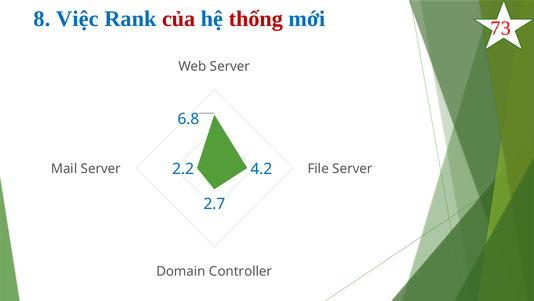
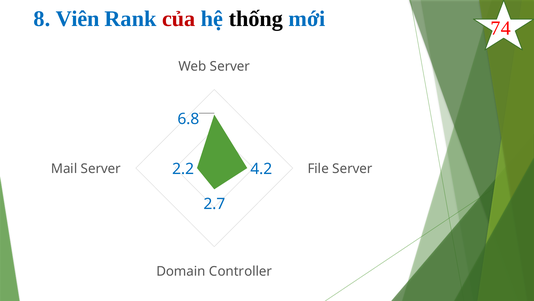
Việc: Việc -> Viên (78, 19)
thống colour: red -> black (256, 19)
73: 73 -> 74 (501, 28)
